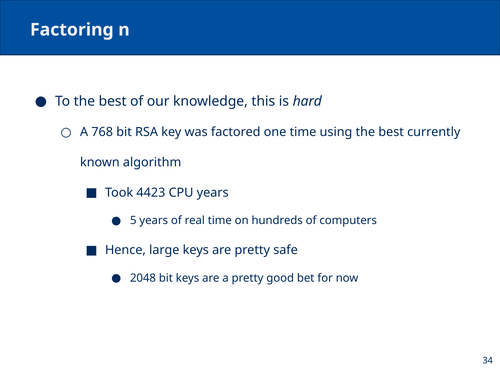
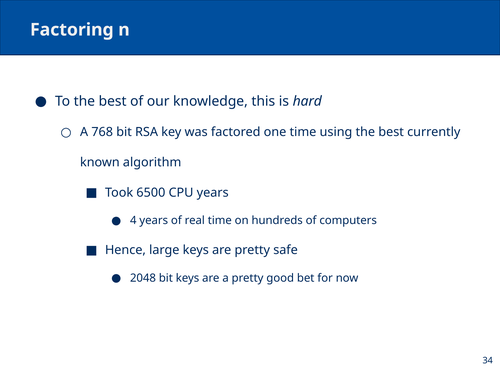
4423: 4423 -> 6500 (151, 193)
5: 5 -> 4 (133, 221)
